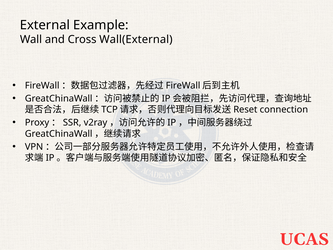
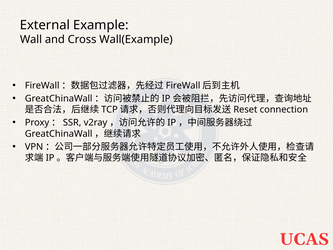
Wall(External: Wall(External -> Wall(Example (136, 39)
